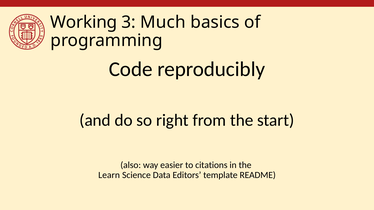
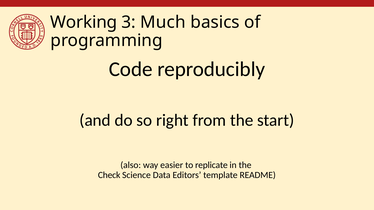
citations: citations -> replicate (211, 165)
Learn: Learn -> Check (109, 175)
